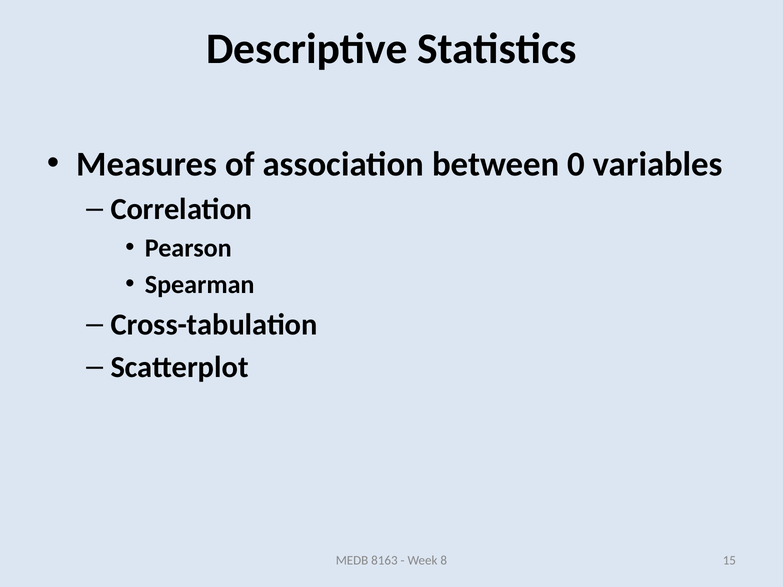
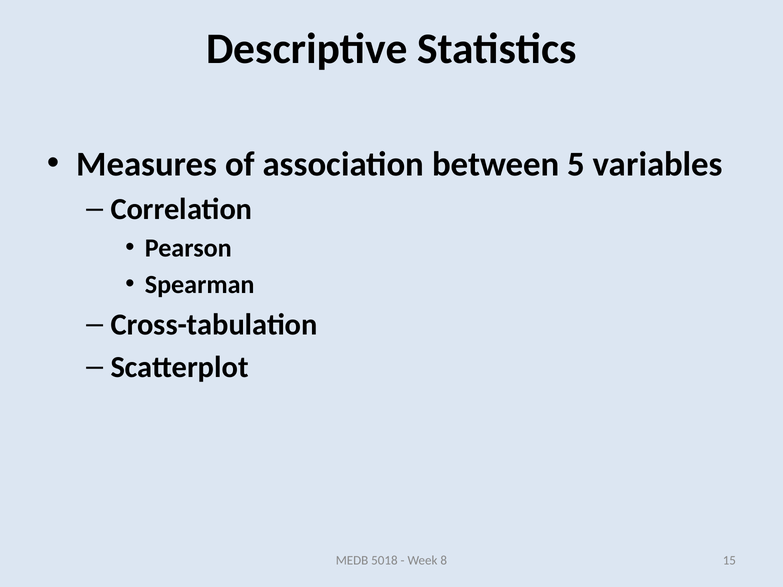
0: 0 -> 5 (576, 164)
8163: 8163 -> 5018 (384, 561)
